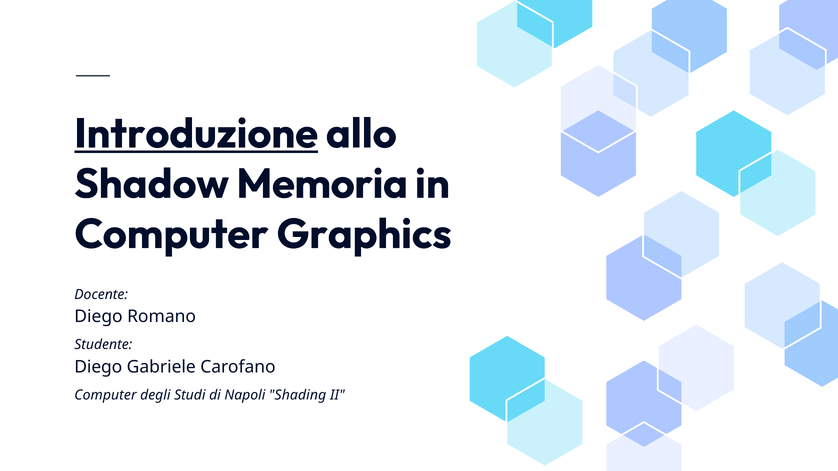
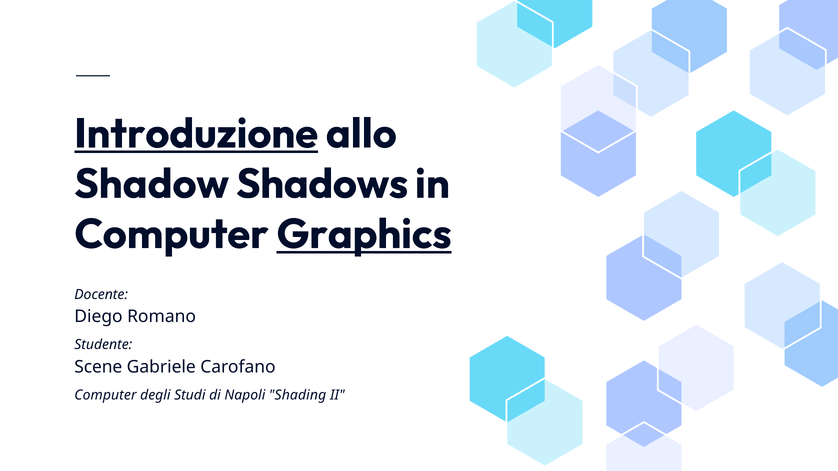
Memoria: Memoria -> Shadows (322, 184)
Graphics underline: none -> present (364, 234)
Diego: Diego -> Scene (98, 367)
